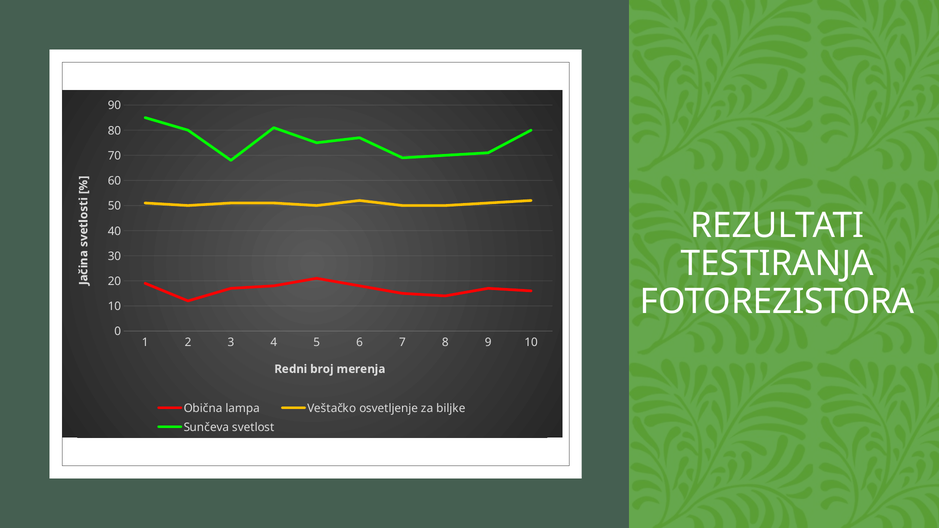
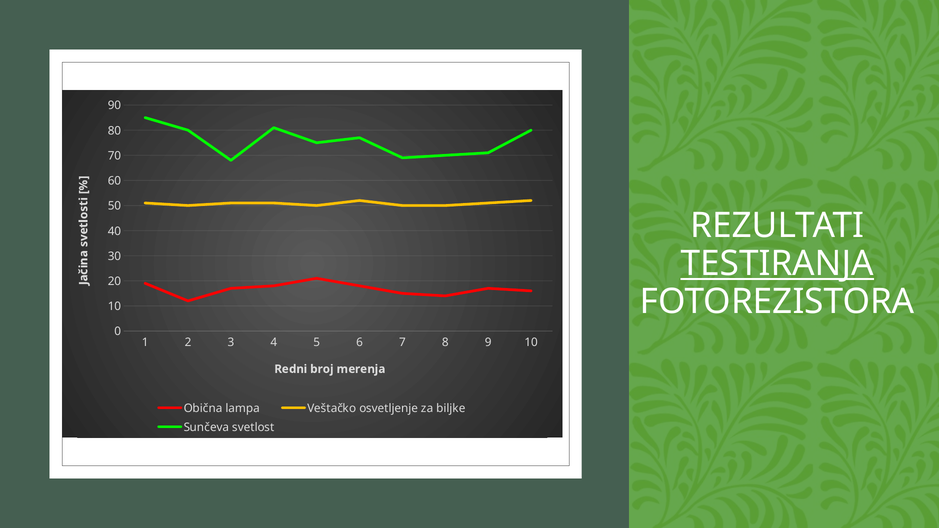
TESTIRANJA underline: none -> present (777, 264)
